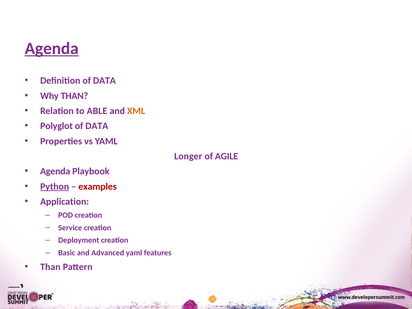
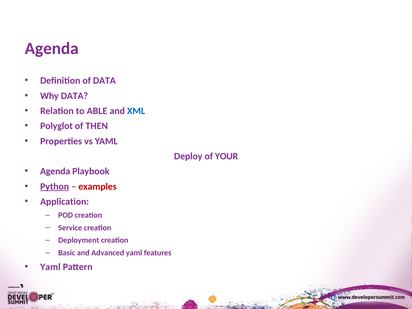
Agenda underline: present -> none (52, 49)
Why THAN: THAN -> DATA (74, 96)
XML colour: orange -> blue (136, 111)
DATA: DATA -> THEN (97, 126)
Longer: Longer -> Deploy (188, 156)
AGILE: AGILE -> YOUR (227, 156)
Than: Than -> Yaml (50, 267)
